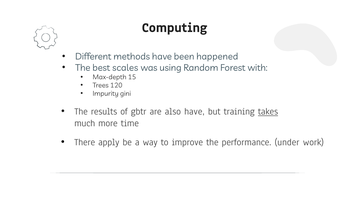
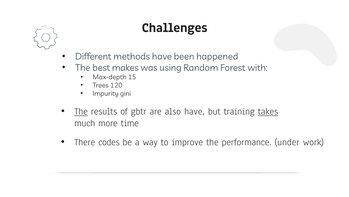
Computing: Computing -> Challenges (175, 27)
scales: scales -> makes (125, 67)
The underline: none -> present (81, 111)
apply: apply -> codes (109, 142)
